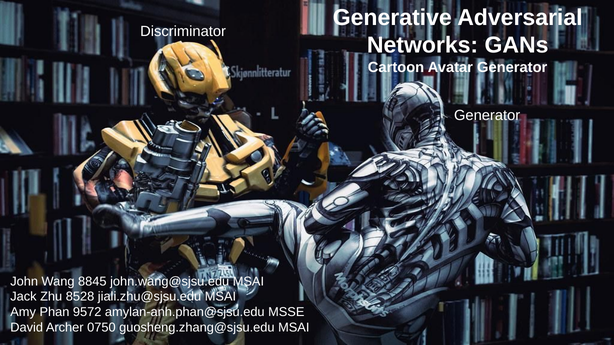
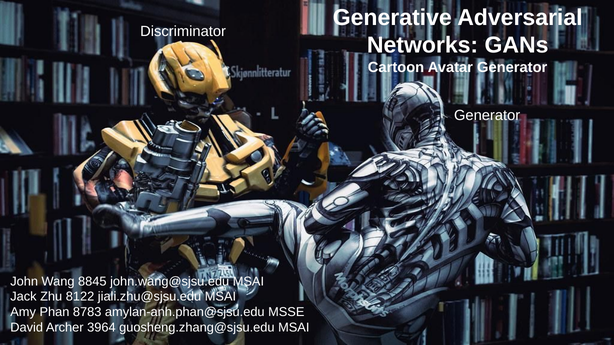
8528: 8528 -> 8122 (80, 297)
9572: 9572 -> 8783 (87, 312)
0750: 0750 -> 3964 (101, 328)
